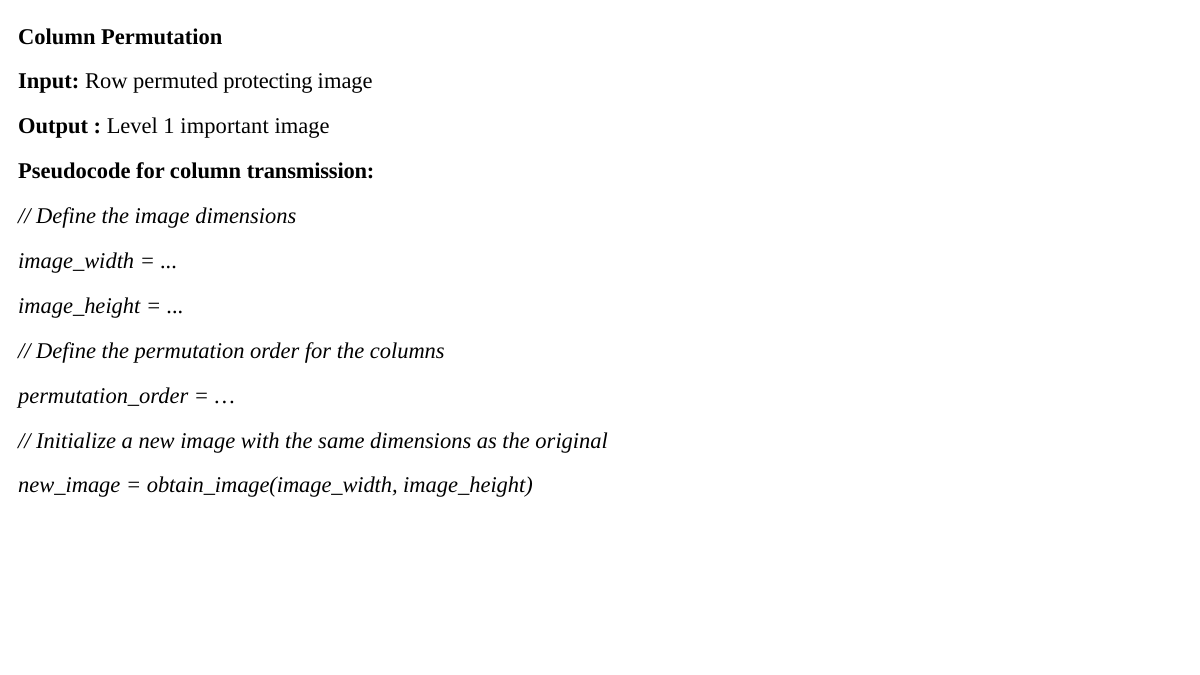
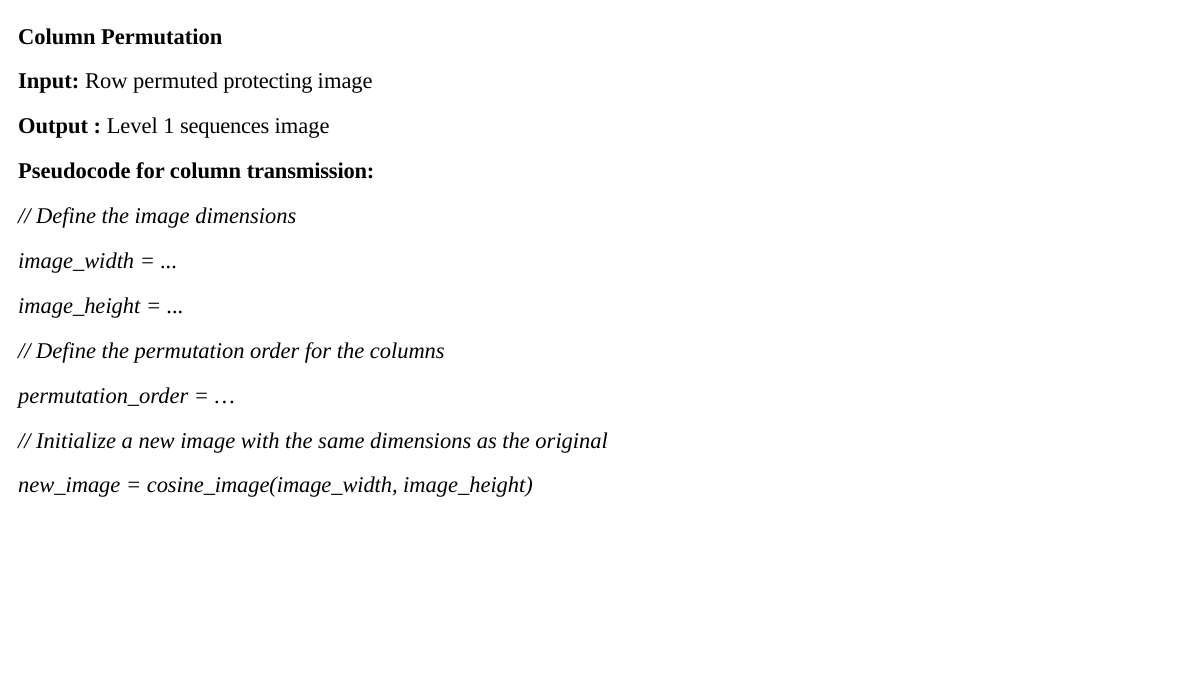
important: important -> sequences (225, 126)
obtain_image(image_width: obtain_image(image_width -> cosine_image(image_width (272, 486)
